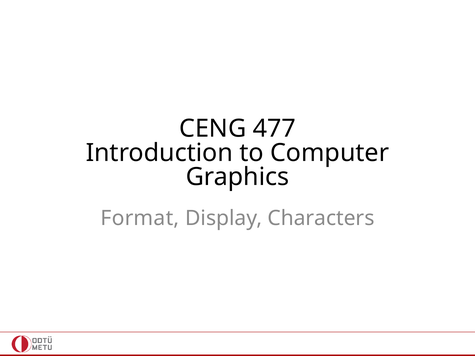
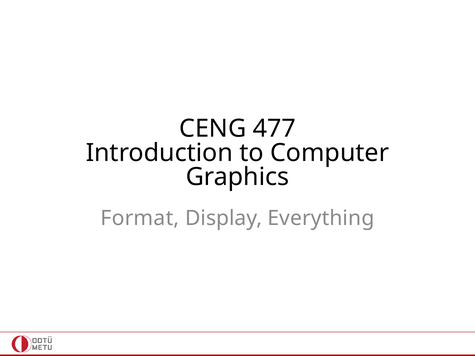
Characters: Characters -> Everything (321, 218)
